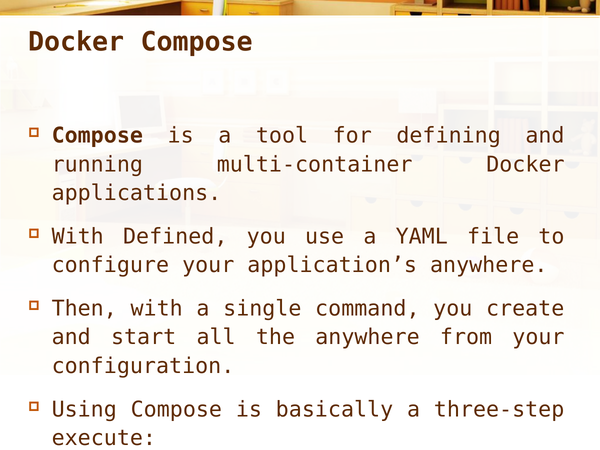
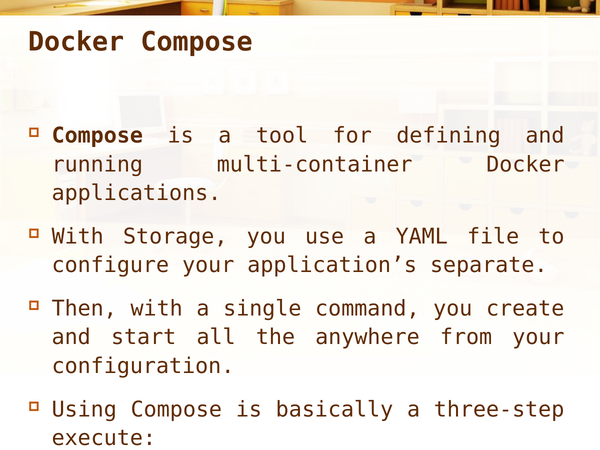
Defined: Defined -> Storage (175, 237)
application’s anywhere: anywhere -> separate (489, 265)
